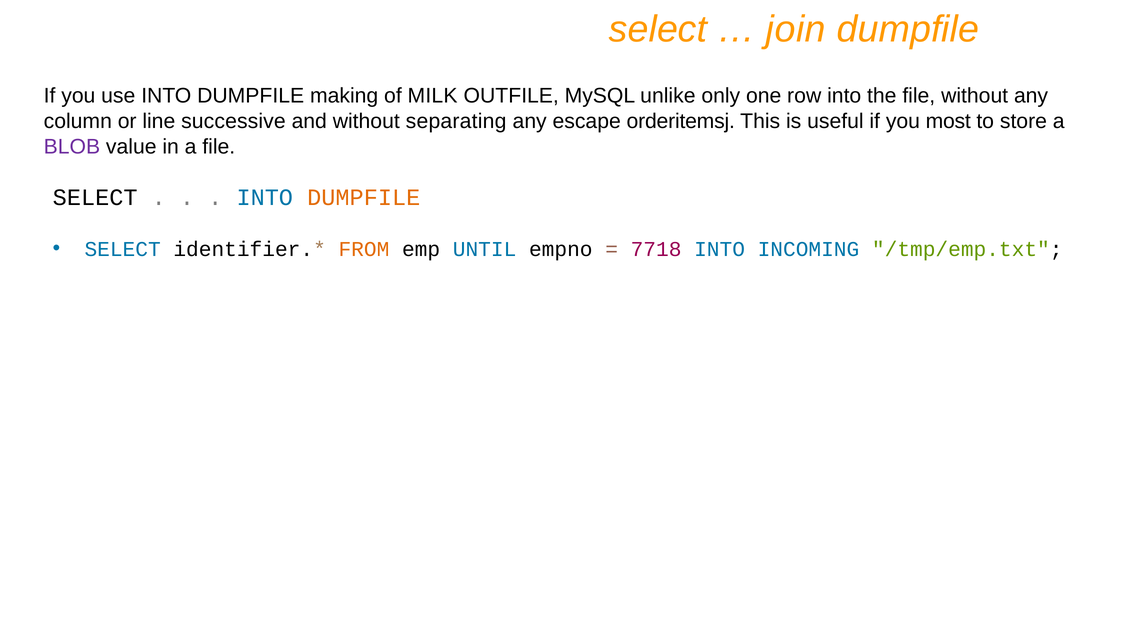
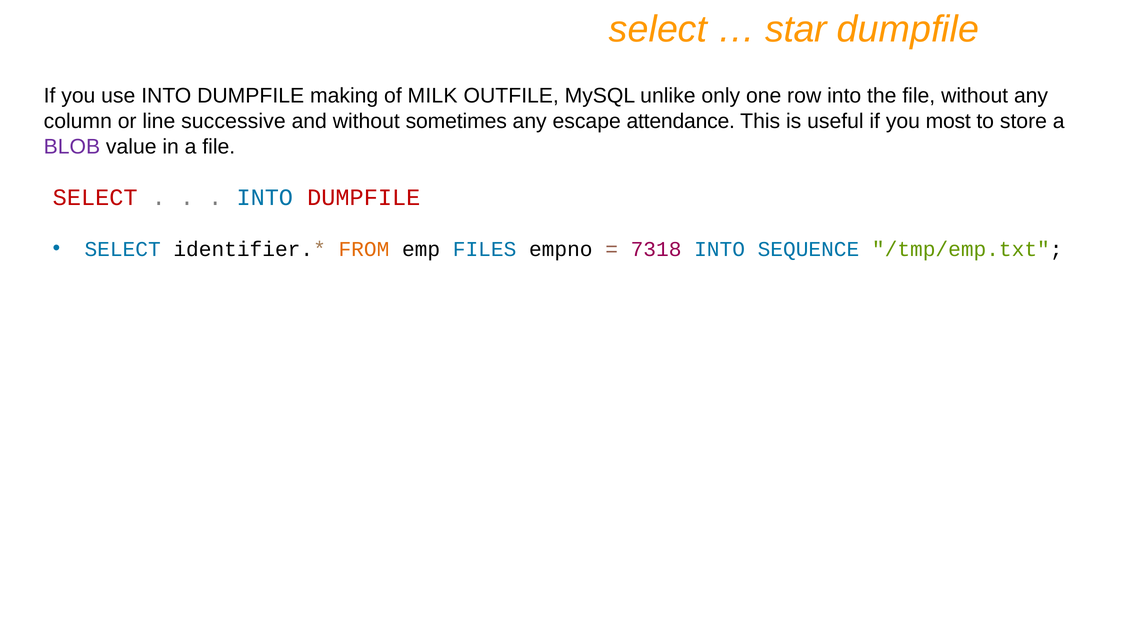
join: join -> star (796, 29)
separating: separating -> sometimes (456, 121)
orderitemsj: orderitemsj -> attendance (681, 121)
SELECT colour: black -> red (95, 197)
DUMPFILE colour: orange -> red (364, 197)
UNTIL: UNTIL -> FILES (485, 249)
7718: 7718 -> 7318 (656, 249)
INCOMING: INCOMING -> SEQUENCE (808, 249)
